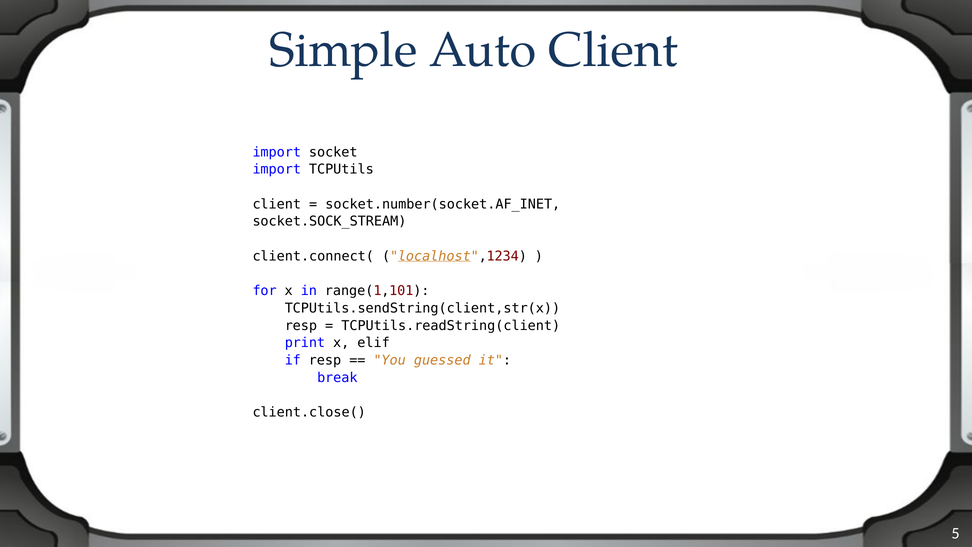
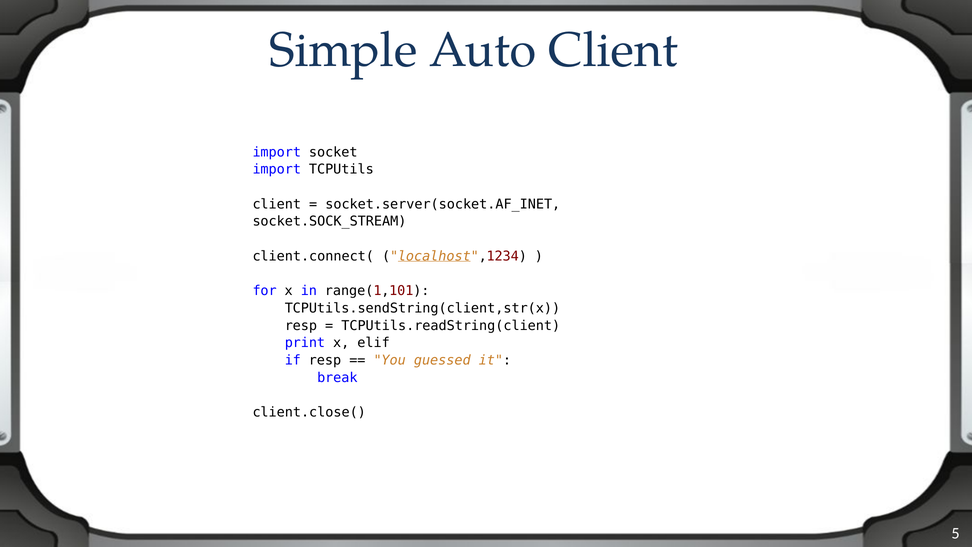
socket.number(socket.AF_INET: socket.number(socket.AF_INET -> socket.server(socket.AF_INET (443, 204)
